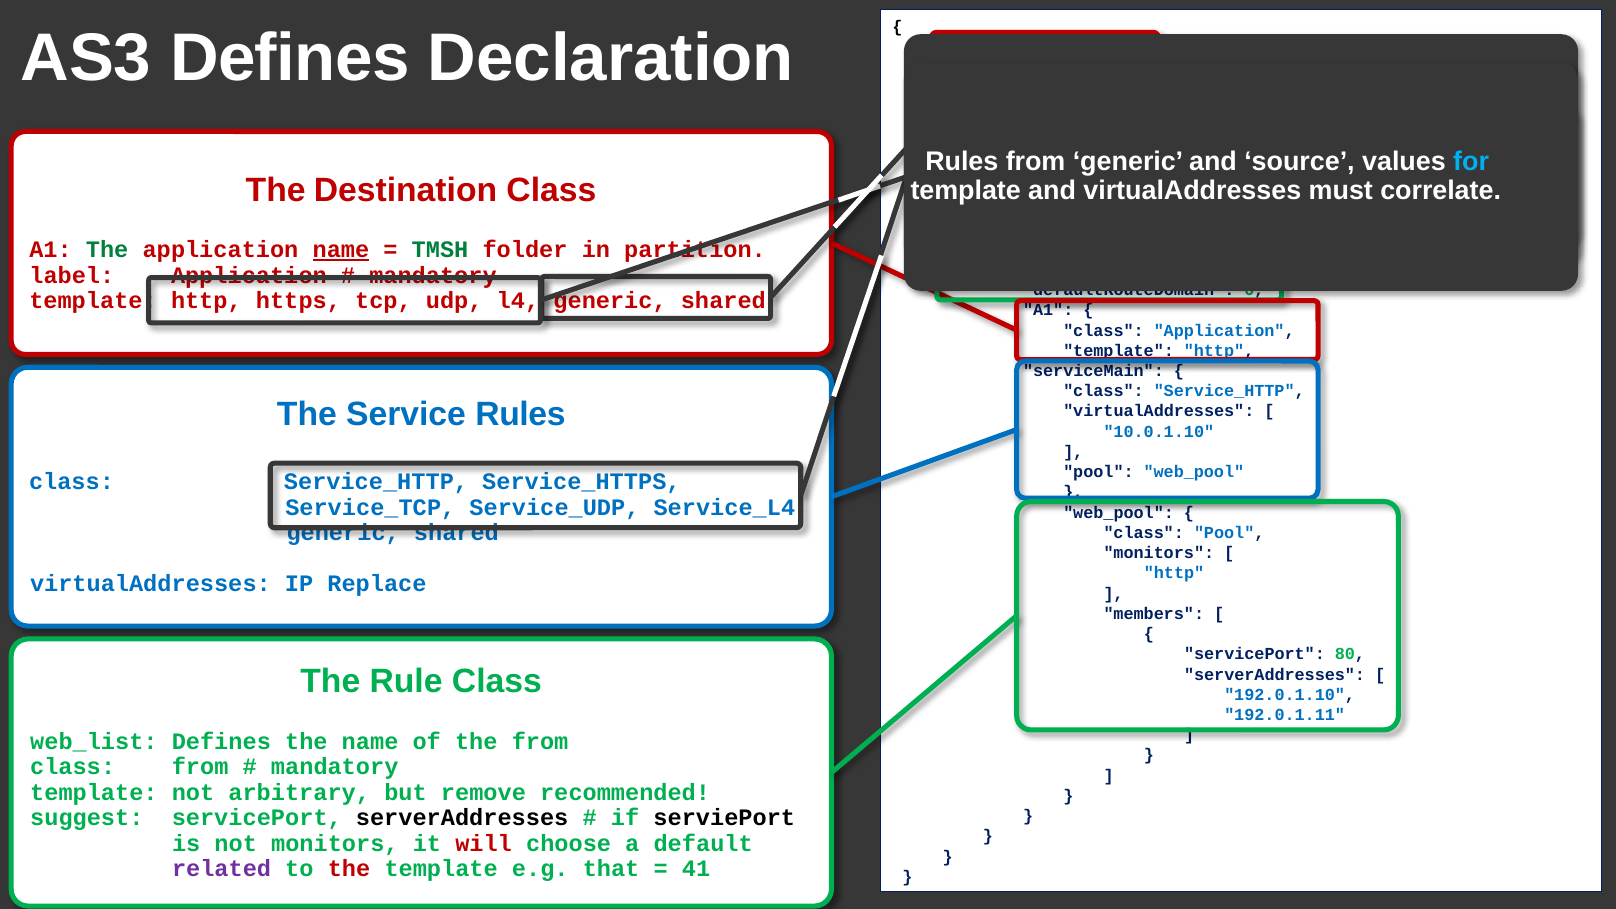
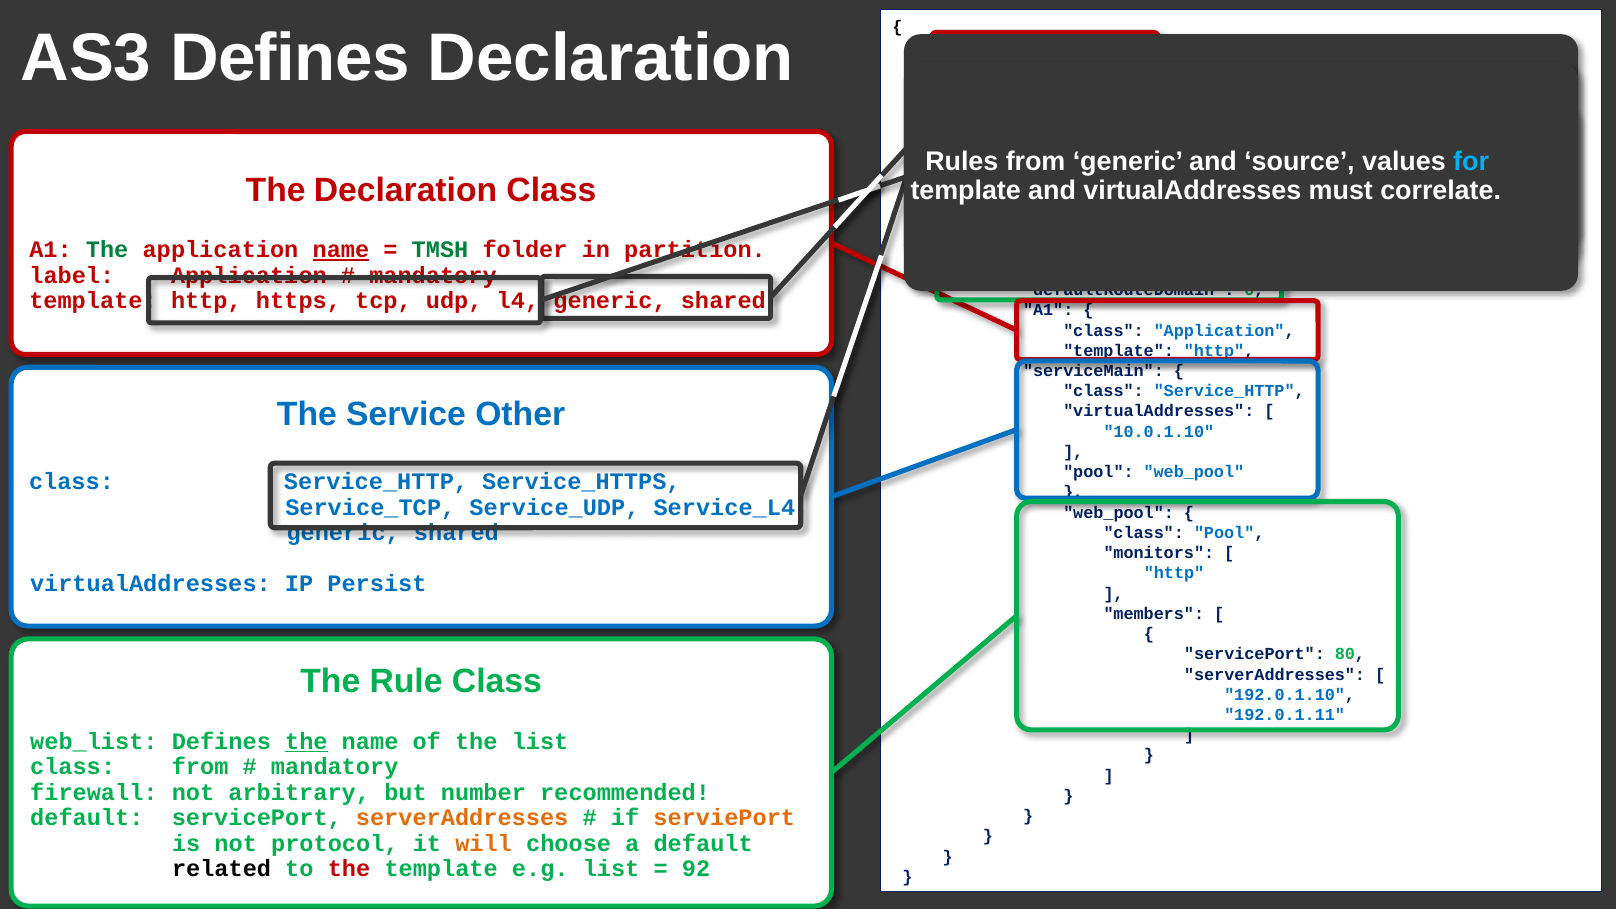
The Destination: Destination -> Declaration (405, 190)
Service Rules: Rules -> Other (520, 415)
IP Replace: Replace -> Persist (377, 584)
the underline: none -> present (306, 741)
the from: from -> list (540, 741)
template: template -> firewall (94, 792)
remove: remove -> number (483, 792)
suggest: suggest -> default (87, 818)
serverAddresses colour: black -> orange (462, 818)
serviePort colour: black -> orange (724, 818)
not monitors: monitors -> protocol (335, 843)
will colour: red -> orange (484, 843)
related colour: purple -> black (222, 869)
e.g that: that -> list (611, 869)
41: 41 -> 92 (696, 869)
